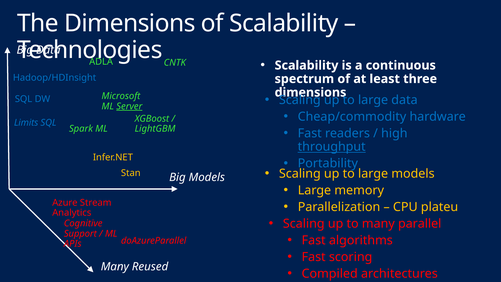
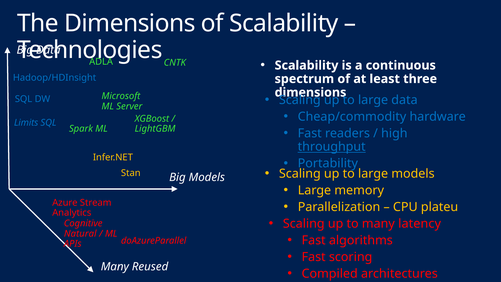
Server underline: present -> none (129, 106)
parallel: parallel -> latency (420, 223)
Support: Support -> Natural (80, 234)
